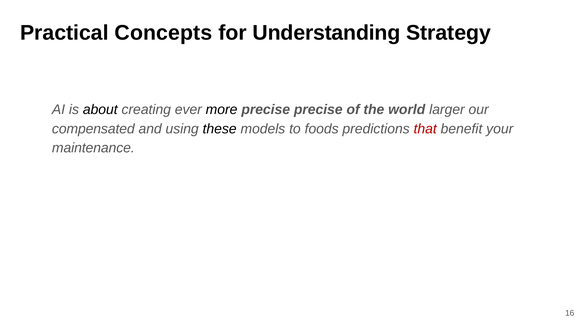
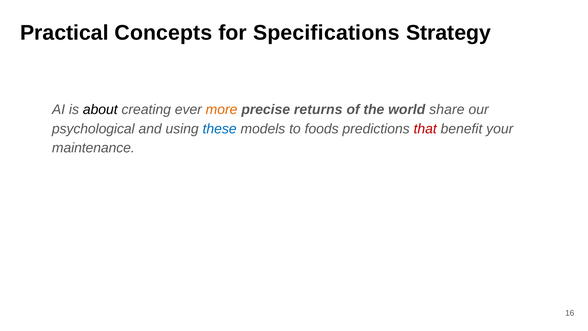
Understanding: Understanding -> Specifications (326, 33)
more colour: black -> orange (222, 110)
precise precise: precise -> returns (318, 110)
larger: larger -> share (447, 110)
compensated: compensated -> psychological (93, 129)
these colour: black -> blue (220, 129)
